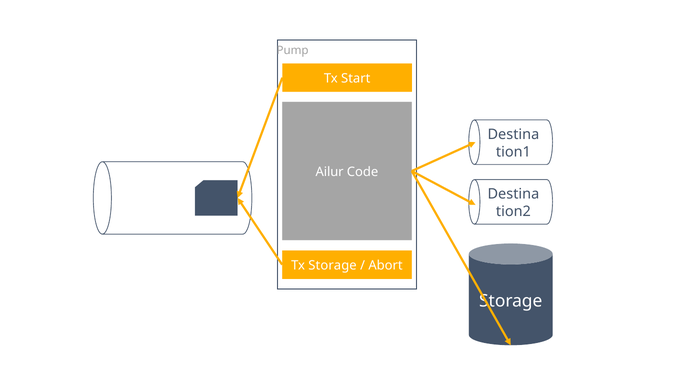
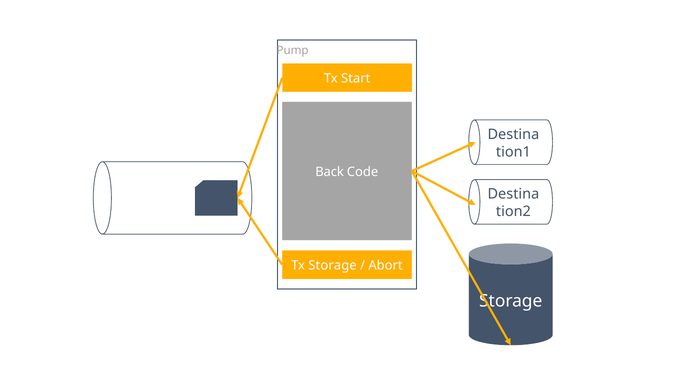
Ailur: Ailur -> Back (330, 172)
